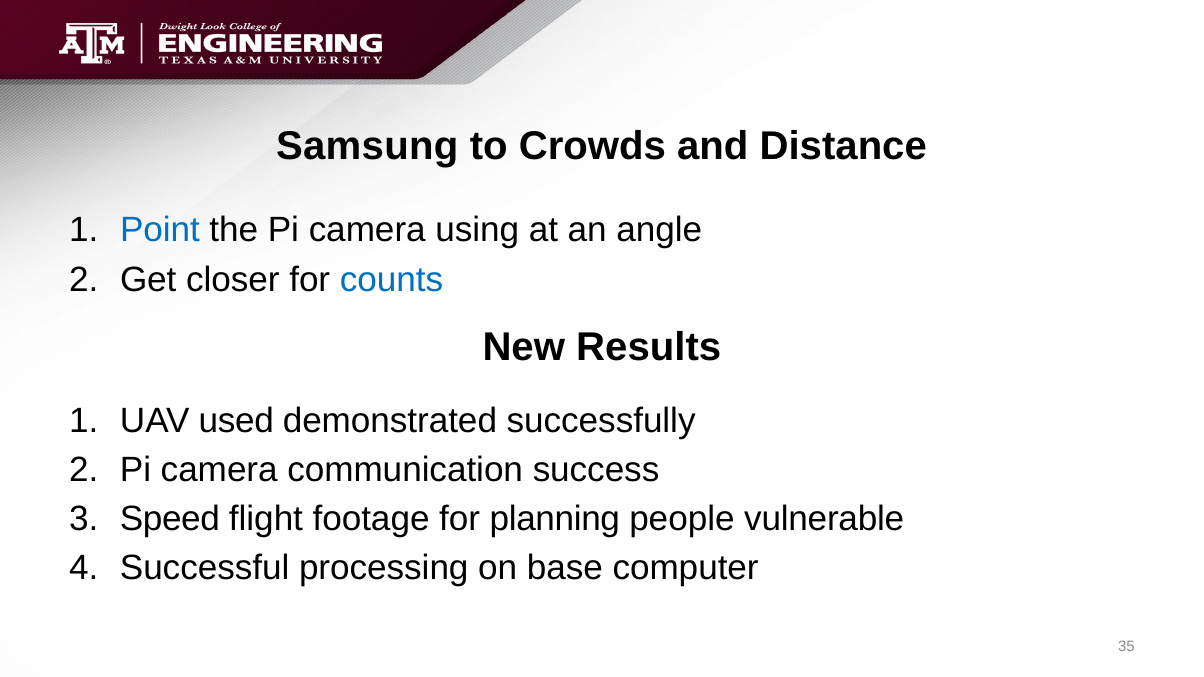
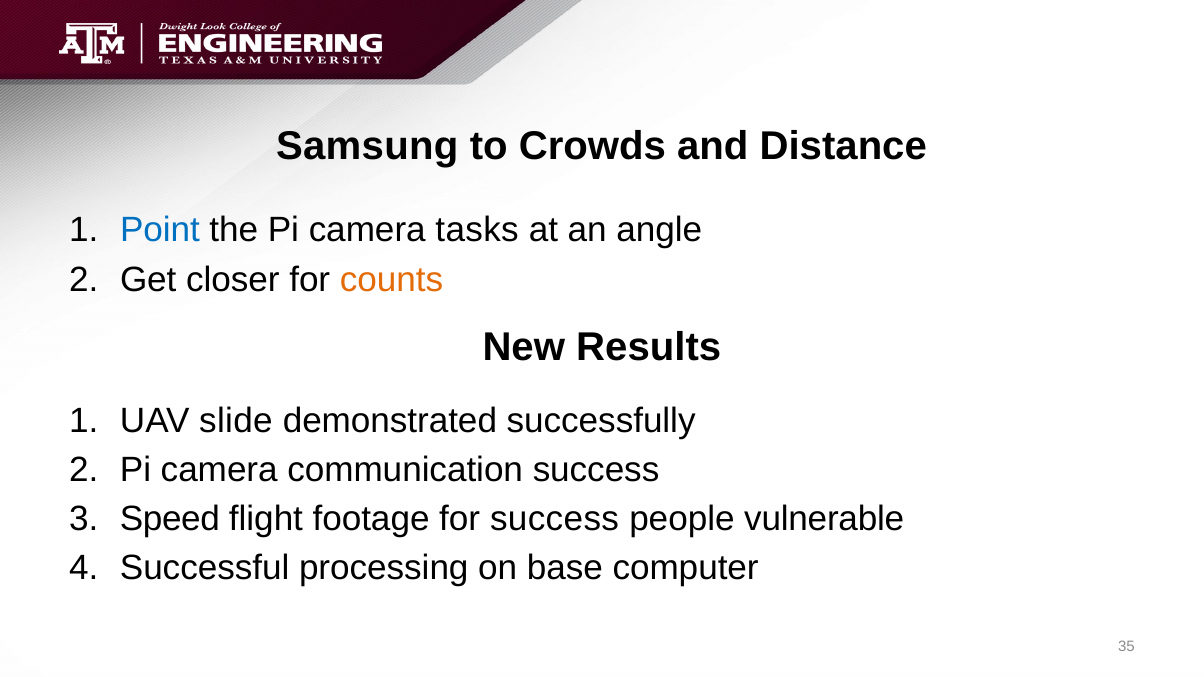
using: using -> tasks (477, 230)
counts colour: blue -> orange (392, 280)
used: used -> slide (236, 421)
for planning: planning -> success (555, 519)
